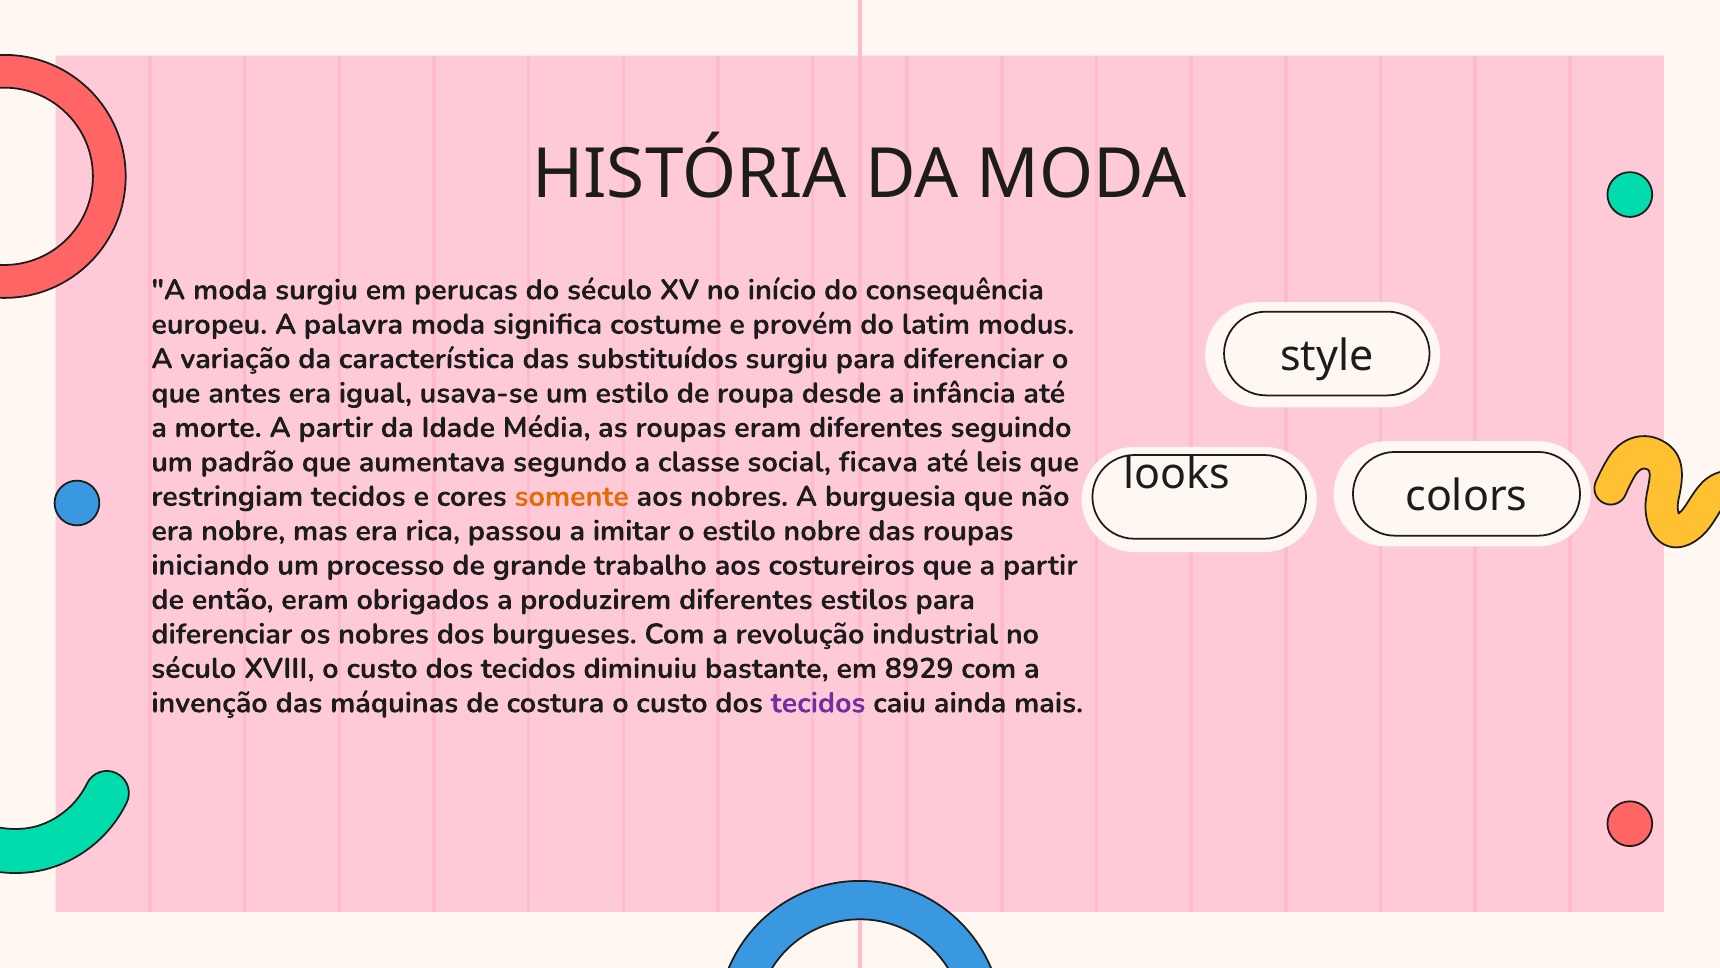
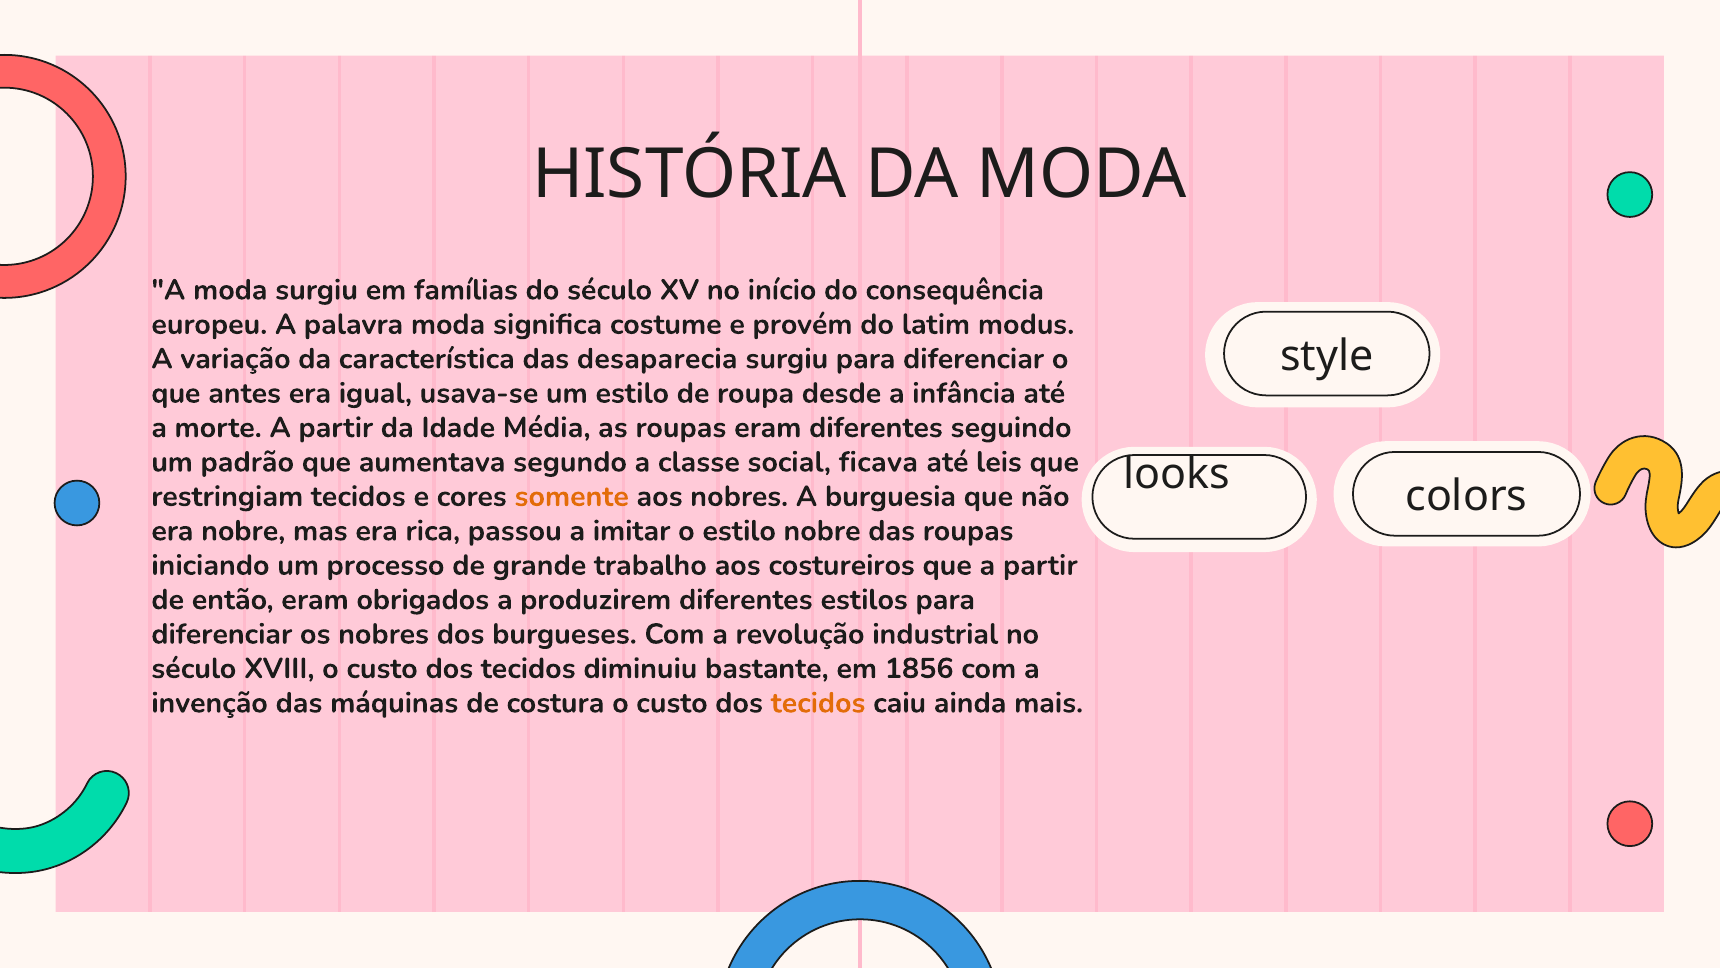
perucas: perucas -> famílias (466, 290)
substituídos: substituídos -> desaparecia (657, 359)
8929: 8929 -> 1856 (919, 668)
tecidos colour: purple -> orange (818, 703)
